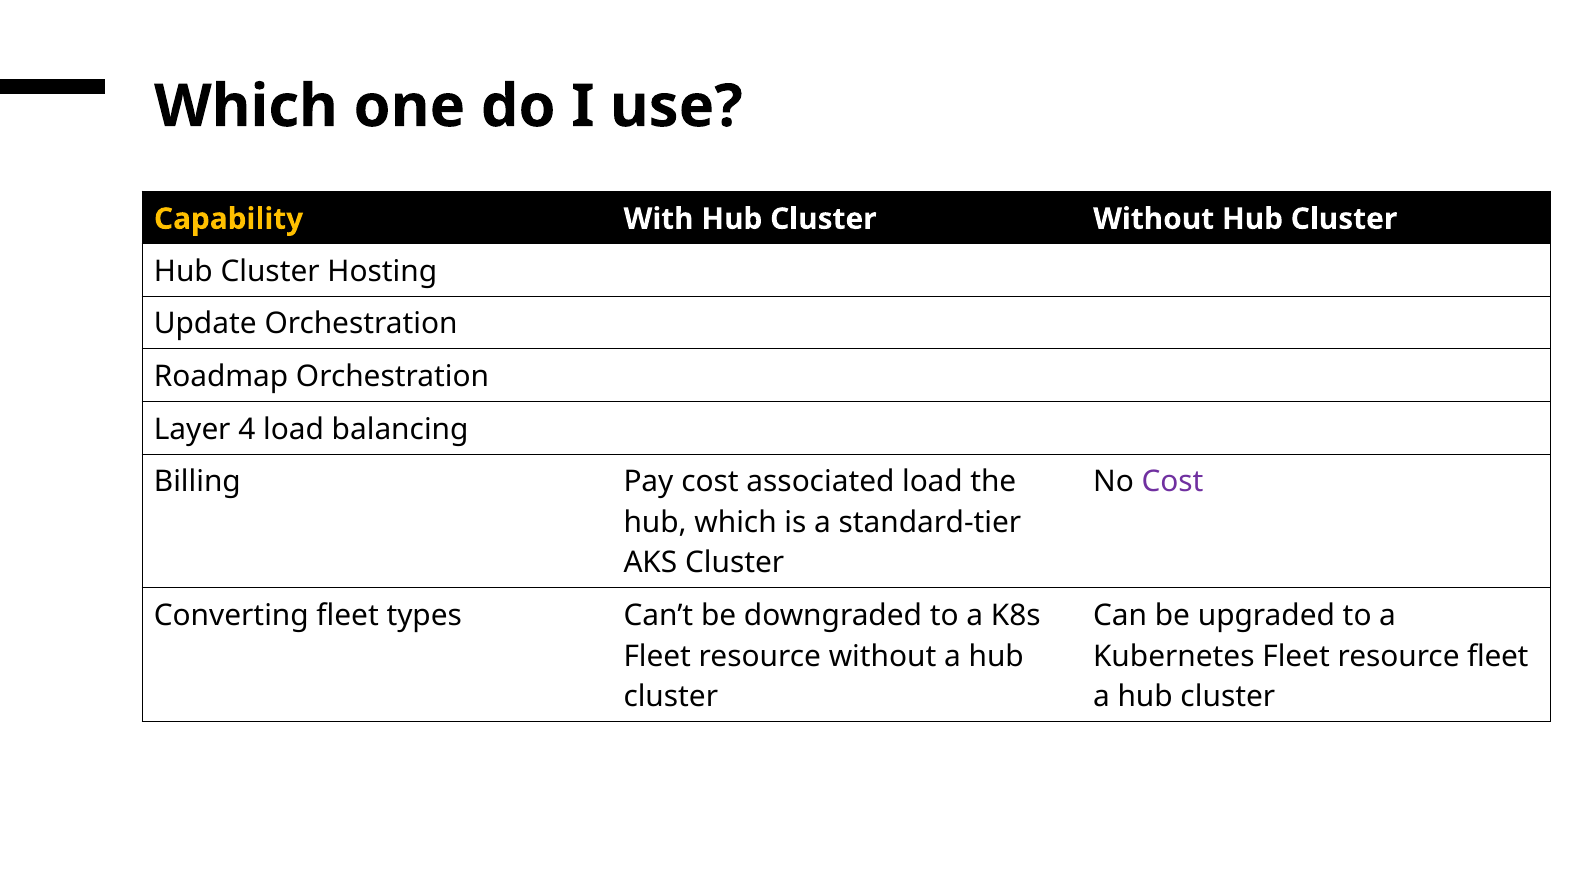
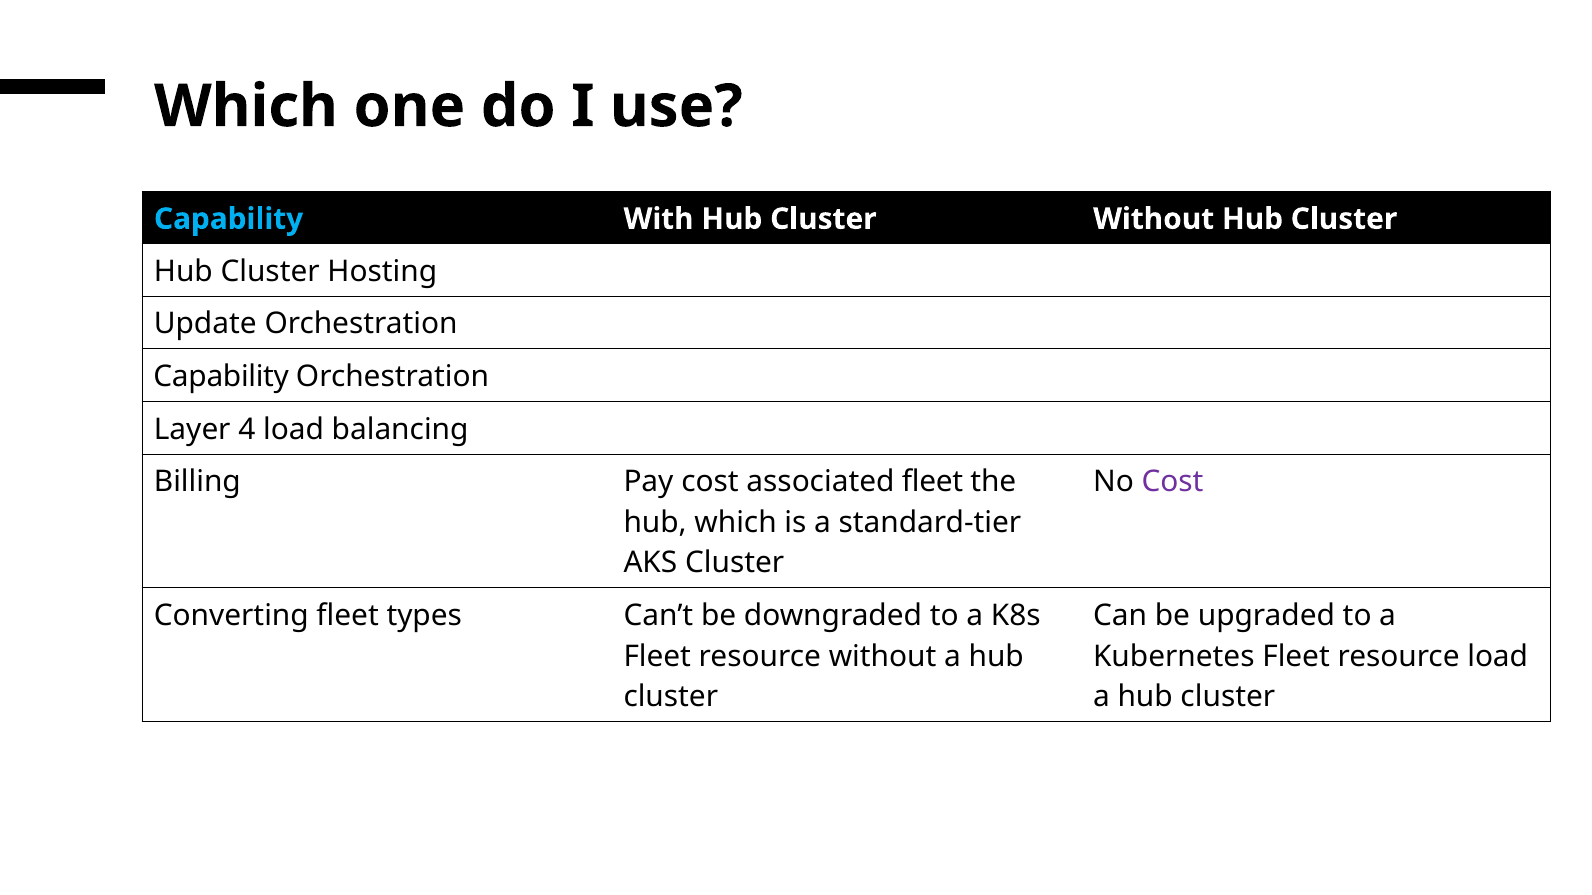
Capability colour: yellow -> light blue (229, 219)
Roadmap: Roadmap -> Capability (221, 377)
associated load: load -> fleet (933, 482)
resource fleet: fleet -> load (1498, 657)
